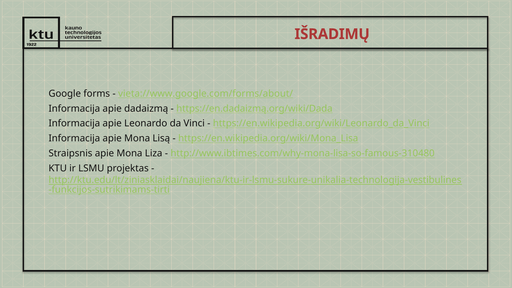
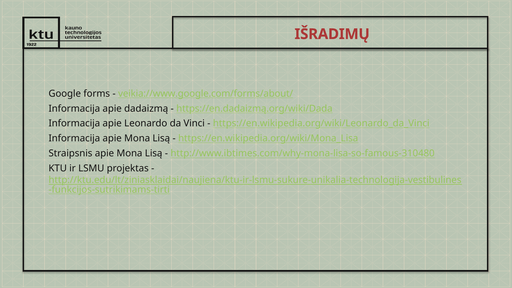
vieta://www.google.com/forms/about/: vieta://www.google.com/forms/about/ -> veikia://www.google.com/forms/about/ (206, 94)
Straipsnis apie Mona Liza: Liza -> Lisą (154, 153)
